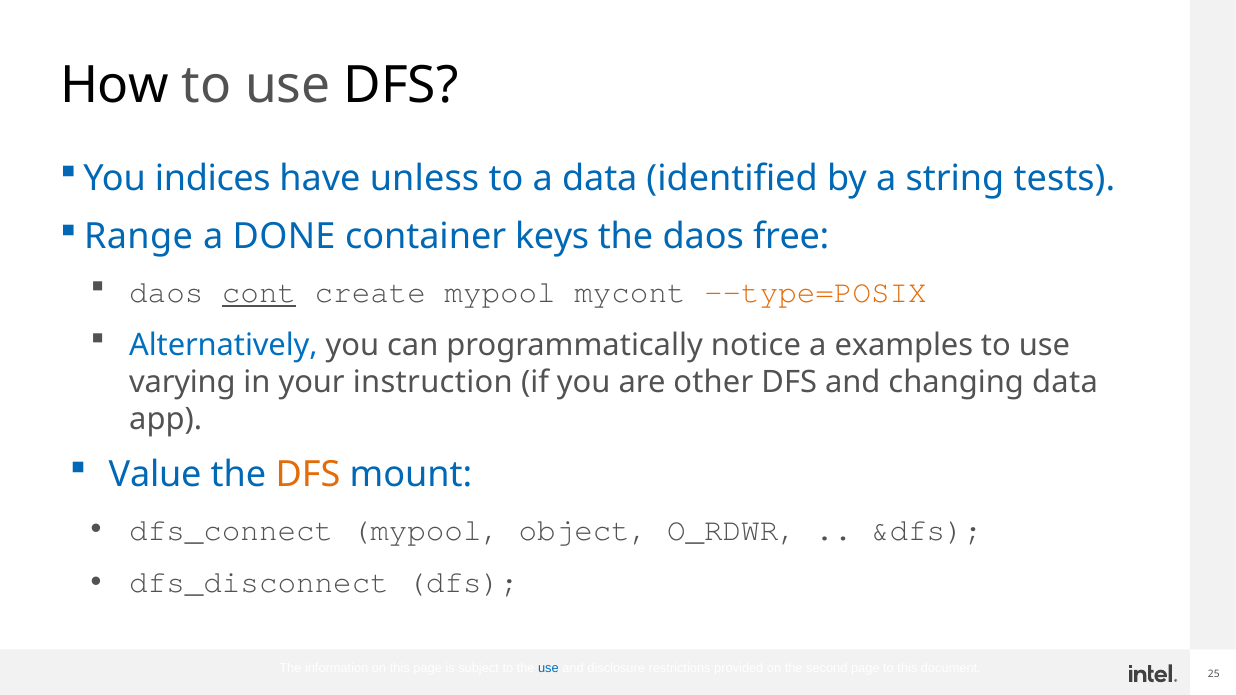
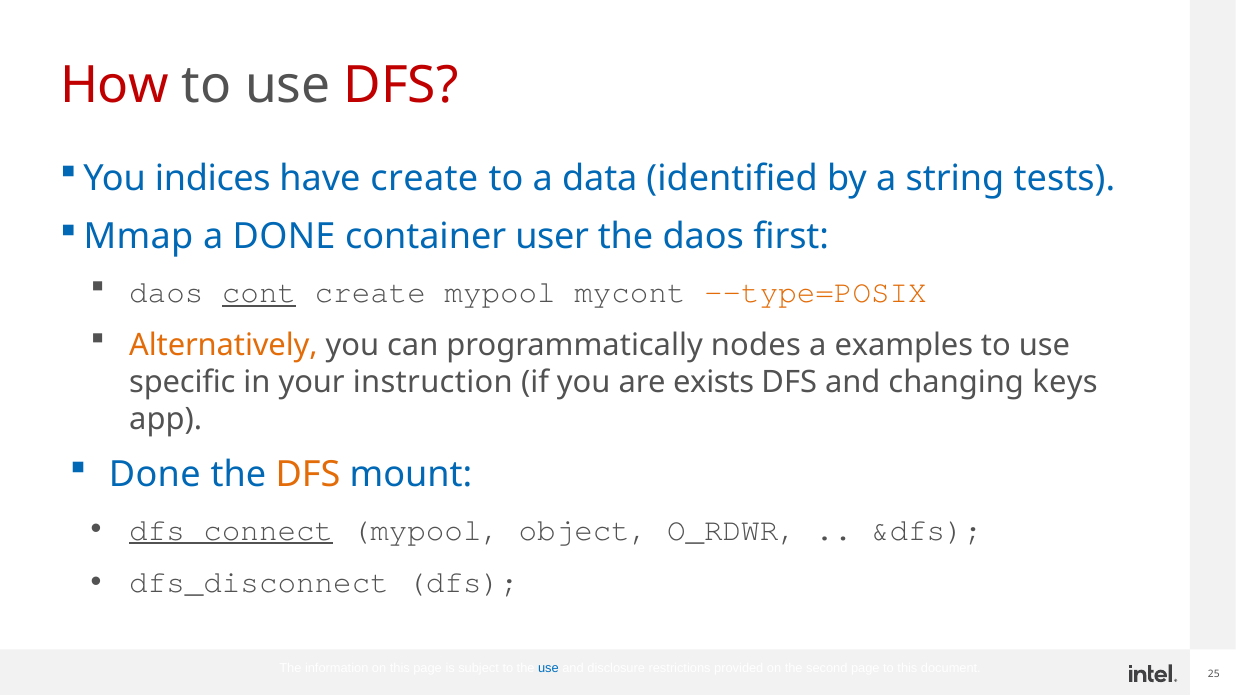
How colour: black -> red (115, 85)
DFS colour: black -> red (401, 85)
have unless: unless -> create (424, 179)
Range: Range -> Mmap (138, 237)
keys: keys -> user (552, 237)
free: free -> first (791, 237)
Alternatively colour: blue -> orange (223, 345)
notice: notice -> nodes (756, 345)
varying: varying -> specific (182, 382)
other: other -> exists (714, 382)
changing data: data -> keys (1065, 382)
Value: Value -> Done (155, 475)
dfs_connect underline: none -> present (231, 530)
